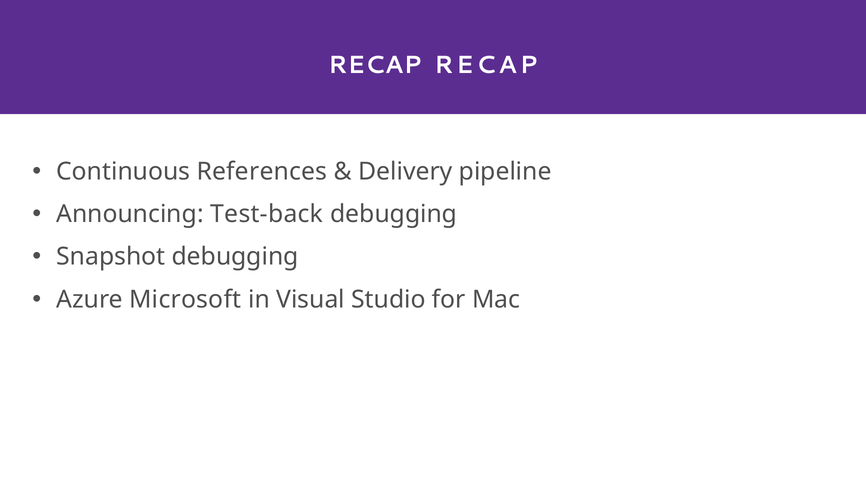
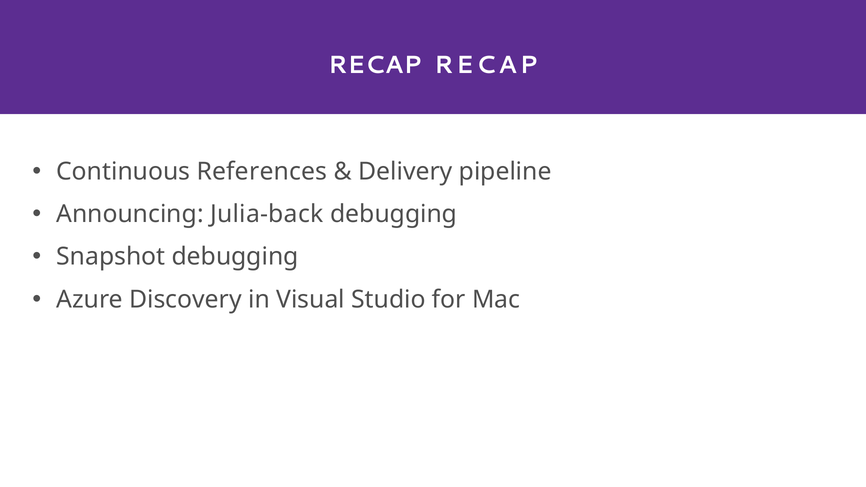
Test-back: Test-back -> Julia-back (267, 214)
Microsoft: Microsoft -> Discovery (185, 299)
